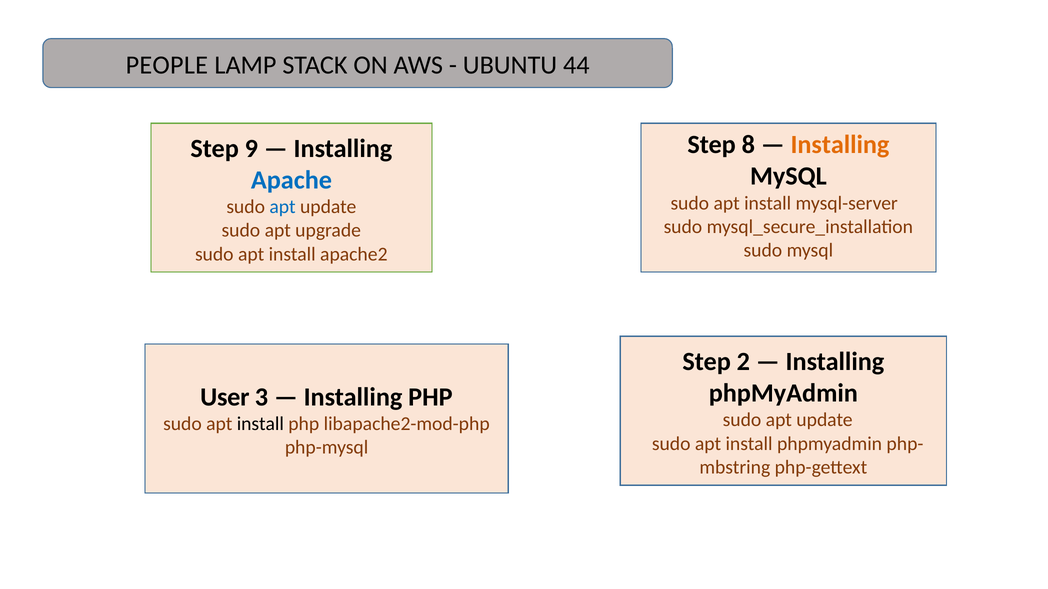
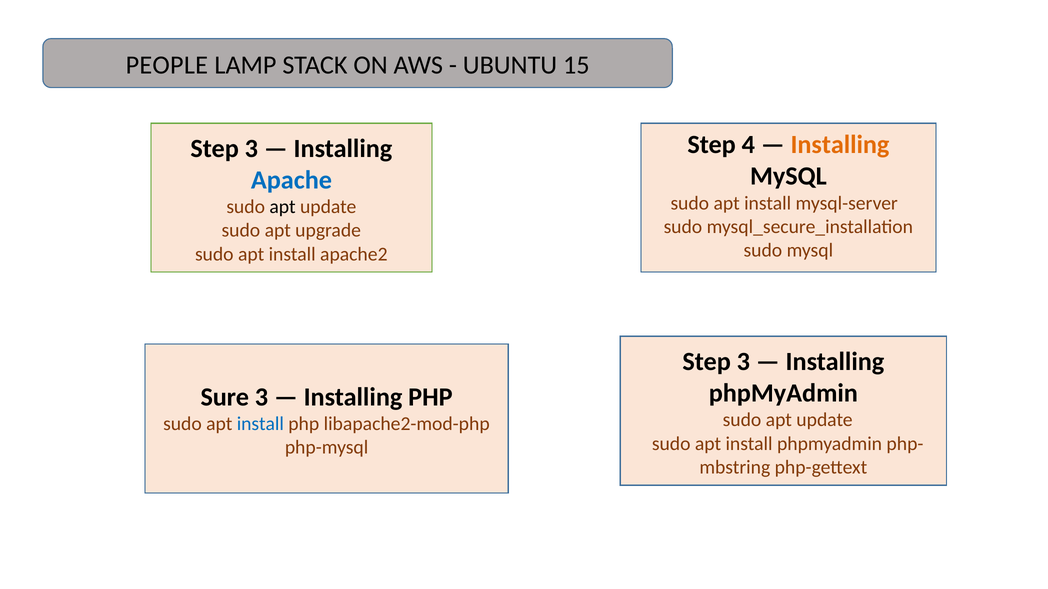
44: 44 -> 15 (576, 65)
8: 8 -> 4 (748, 145)
9: 9 -> 3 (251, 149)
apt colour: blue -> black (283, 207)
2: 2 -> 3 (743, 362)
User: User -> Sure (225, 397)
install colour: black -> blue (260, 424)
